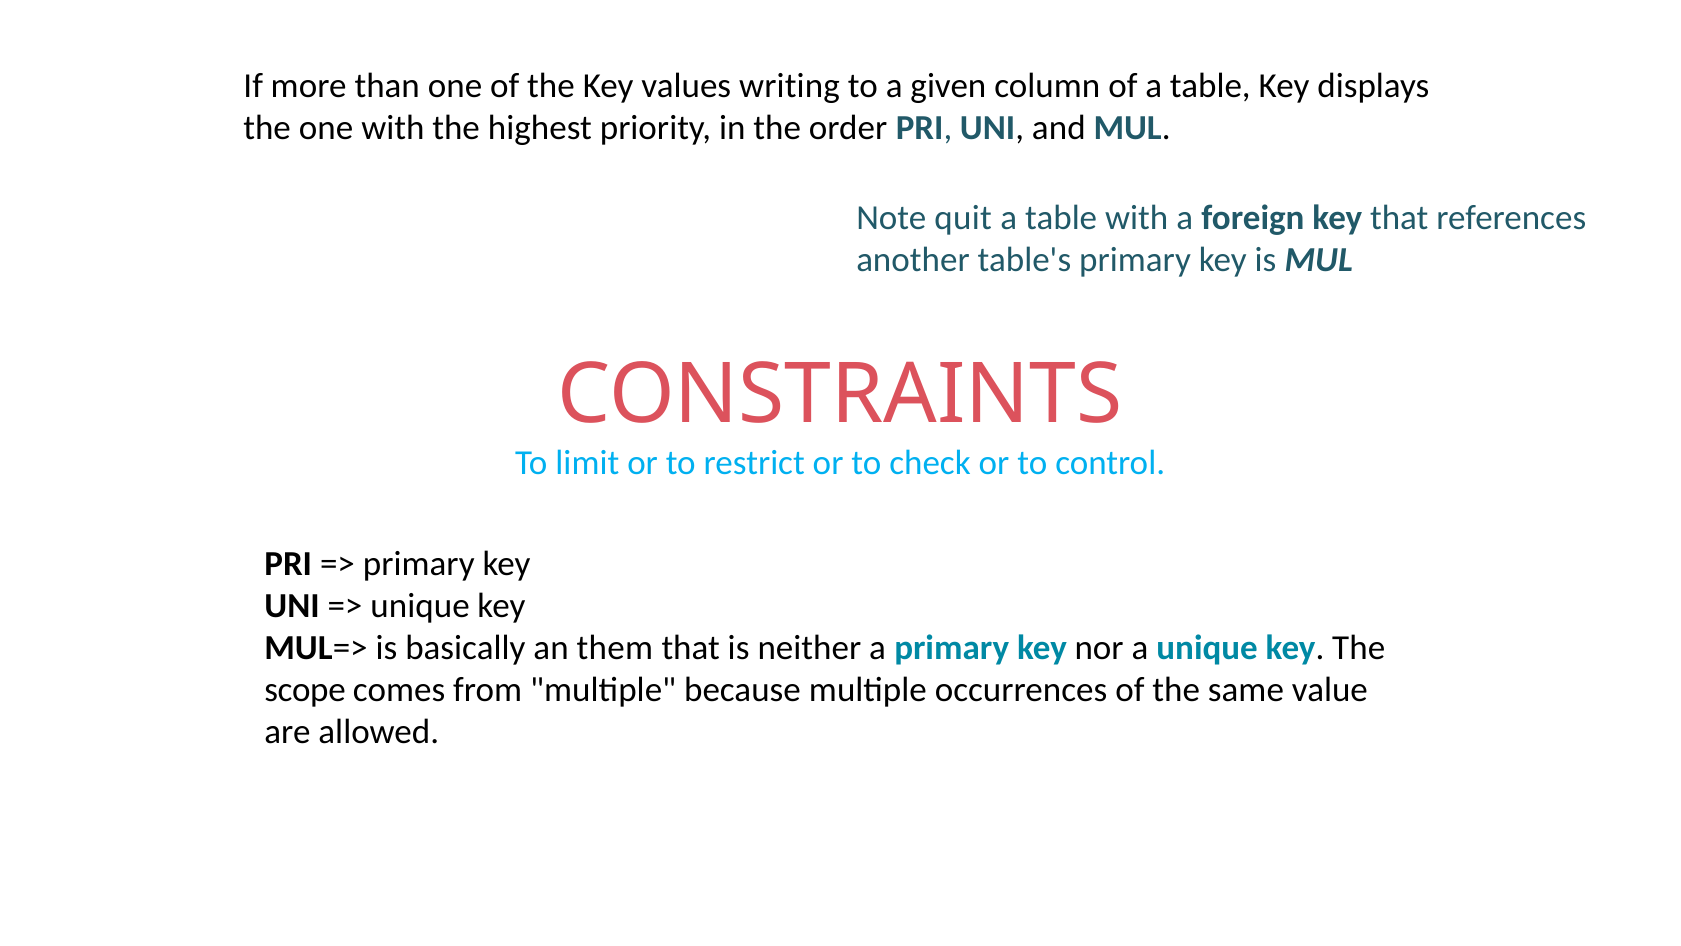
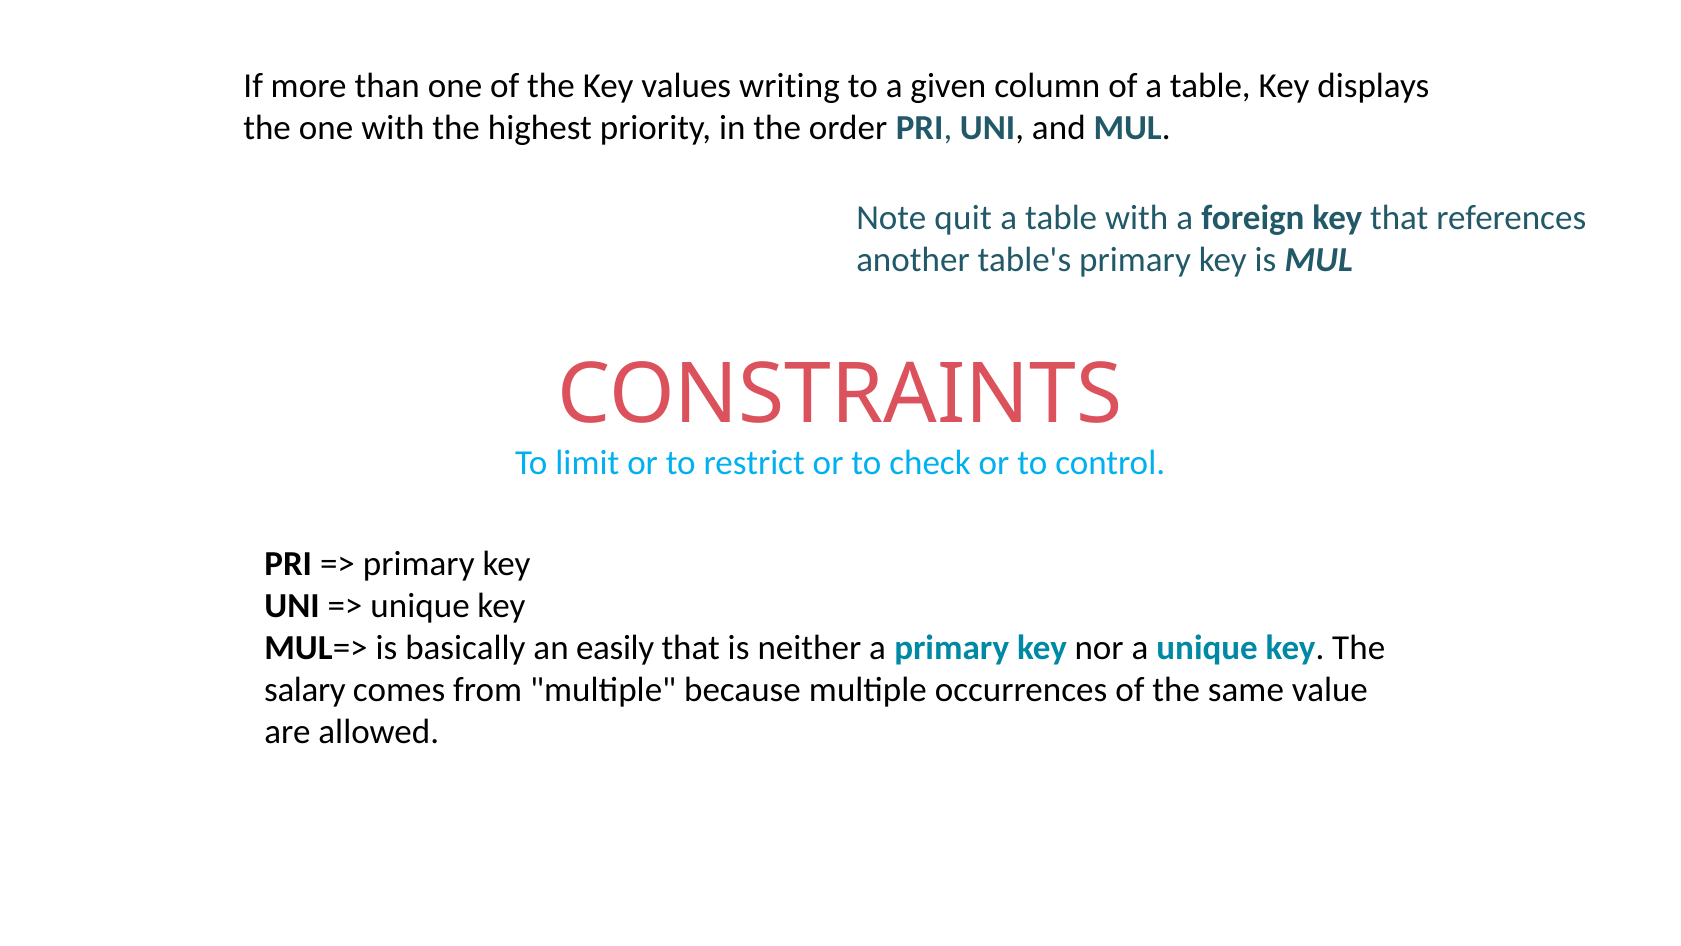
them: them -> easily (615, 647)
scope: scope -> salary (305, 689)
